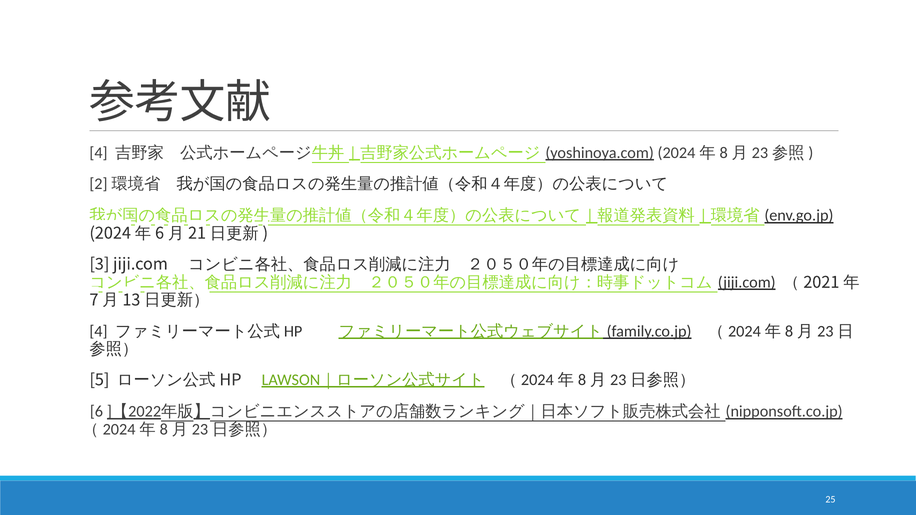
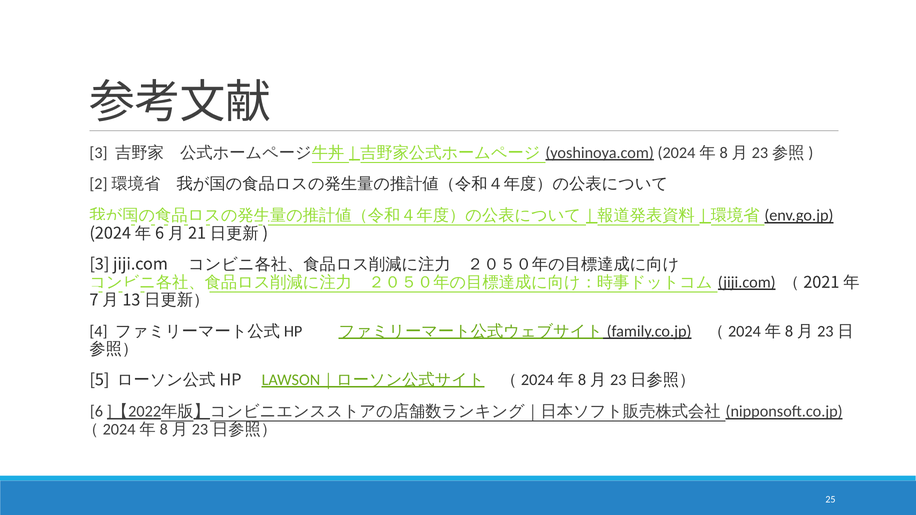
4: 4 -> 3 (99, 153)
